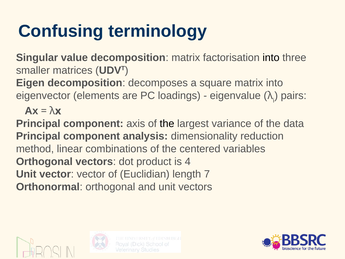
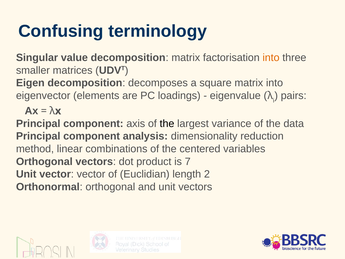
into colour: black -> orange (271, 58)
4: 4 -> 7 (188, 161)
7: 7 -> 2 (207, 174)
